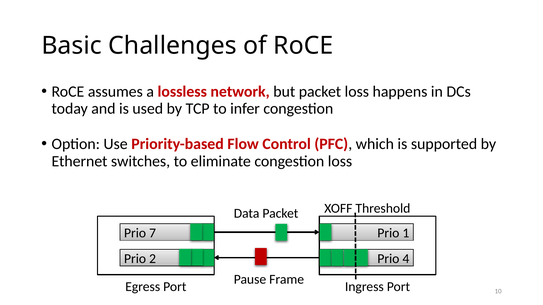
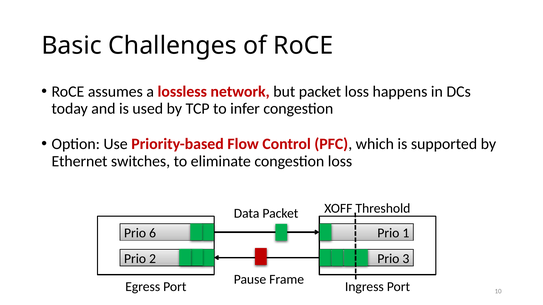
7: 7 -> 6 (153, 233)
4: 4 -> 3 (406, 259)
